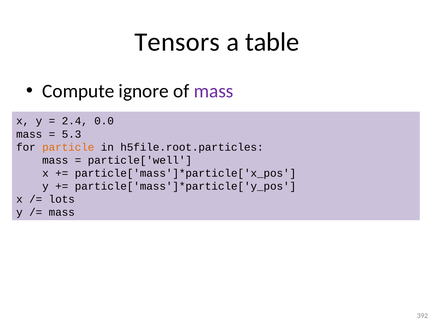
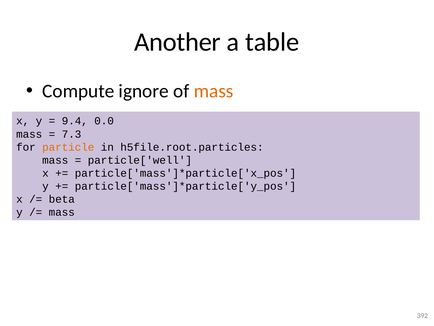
Tensors: Tensors -> Another (177, 42)
mass colour: purple -> orange (214, 91)
2.4: 2.4 -> 9.4 (75, 121)
5.3: 5.3 -> 7.3 (72, 134)
lots: lots -> beta (62, 199)
